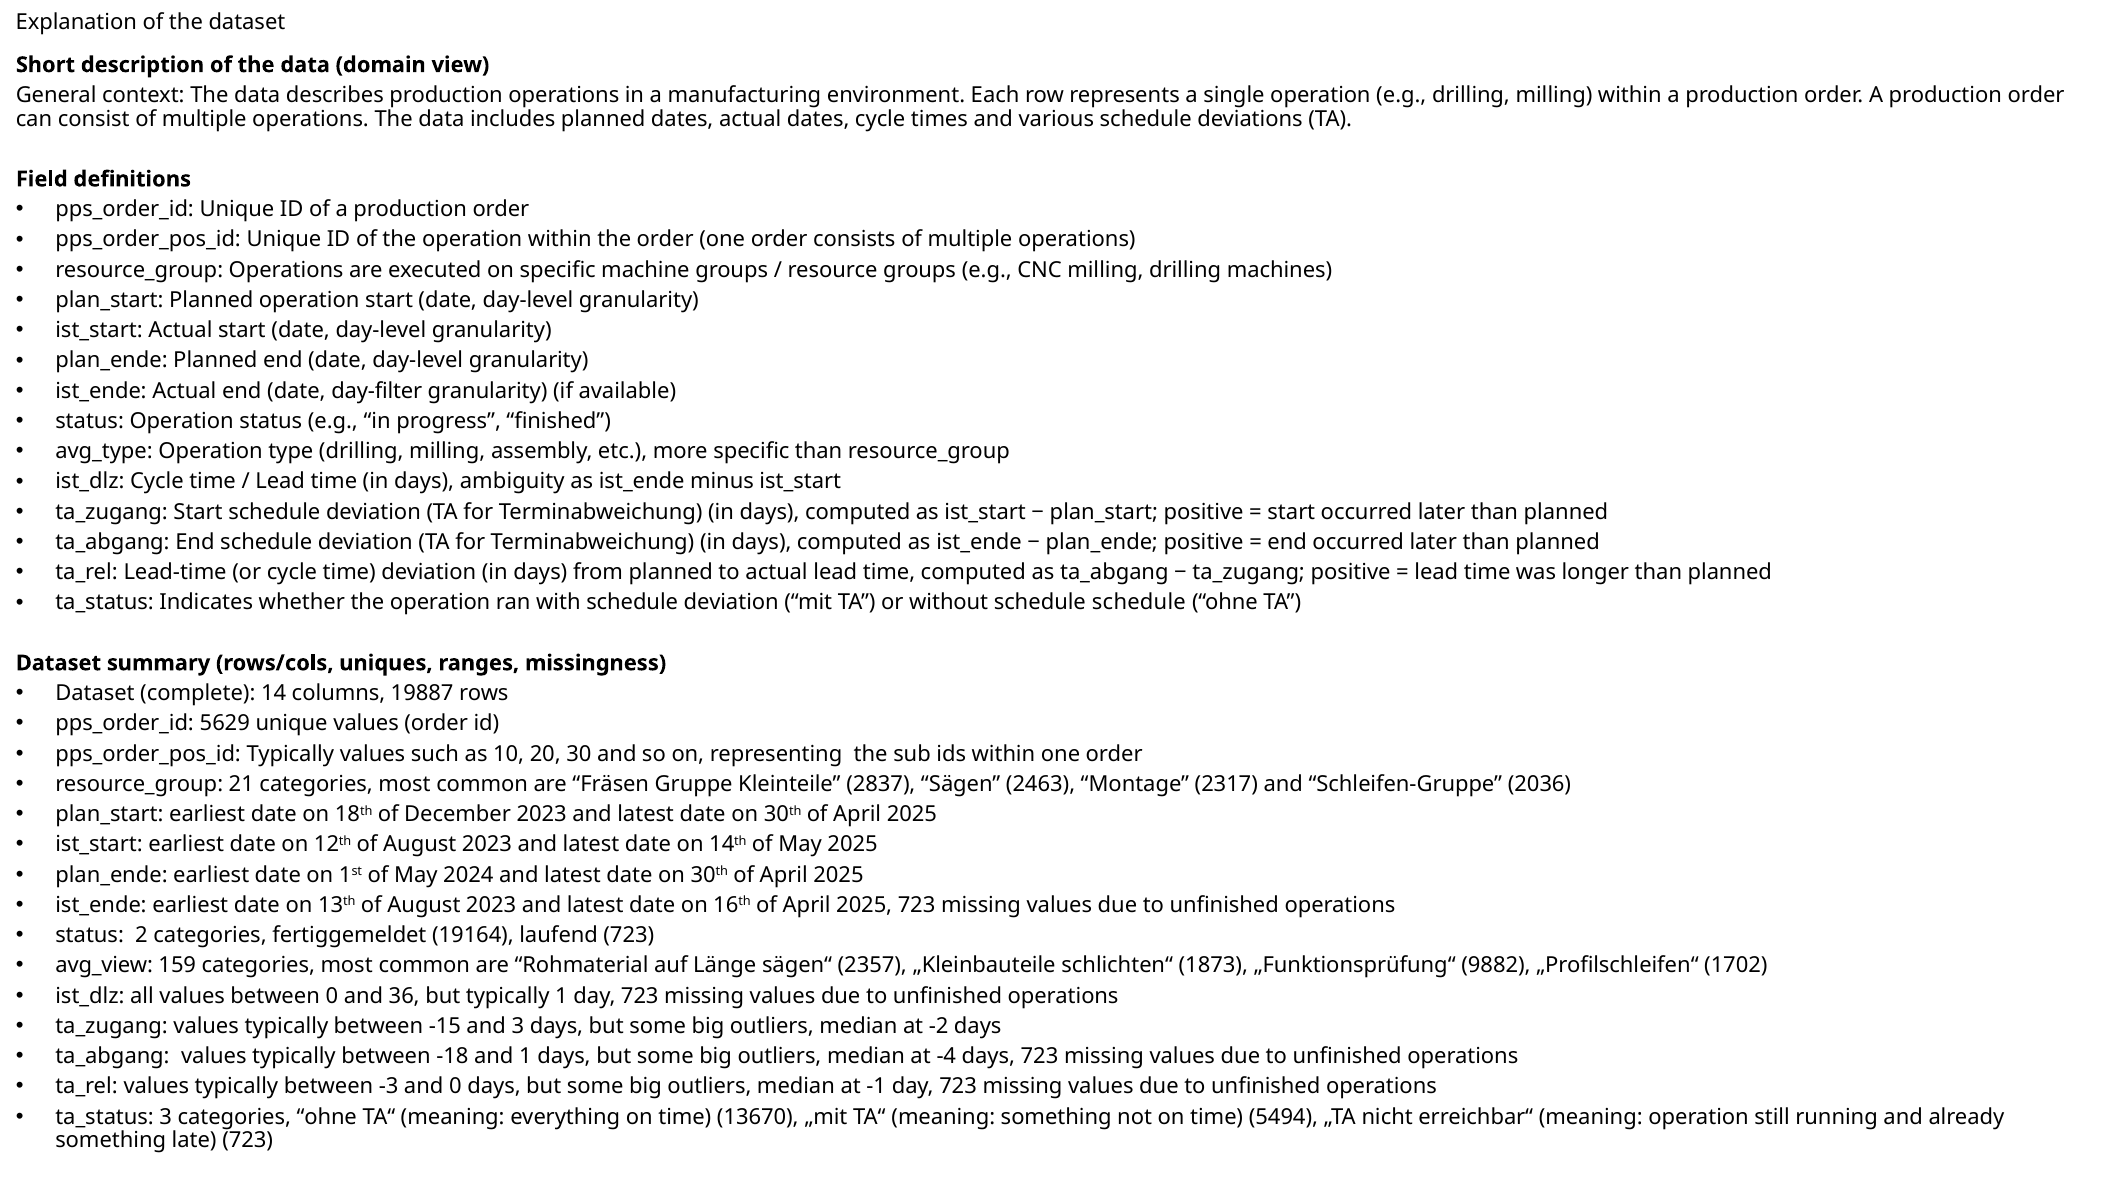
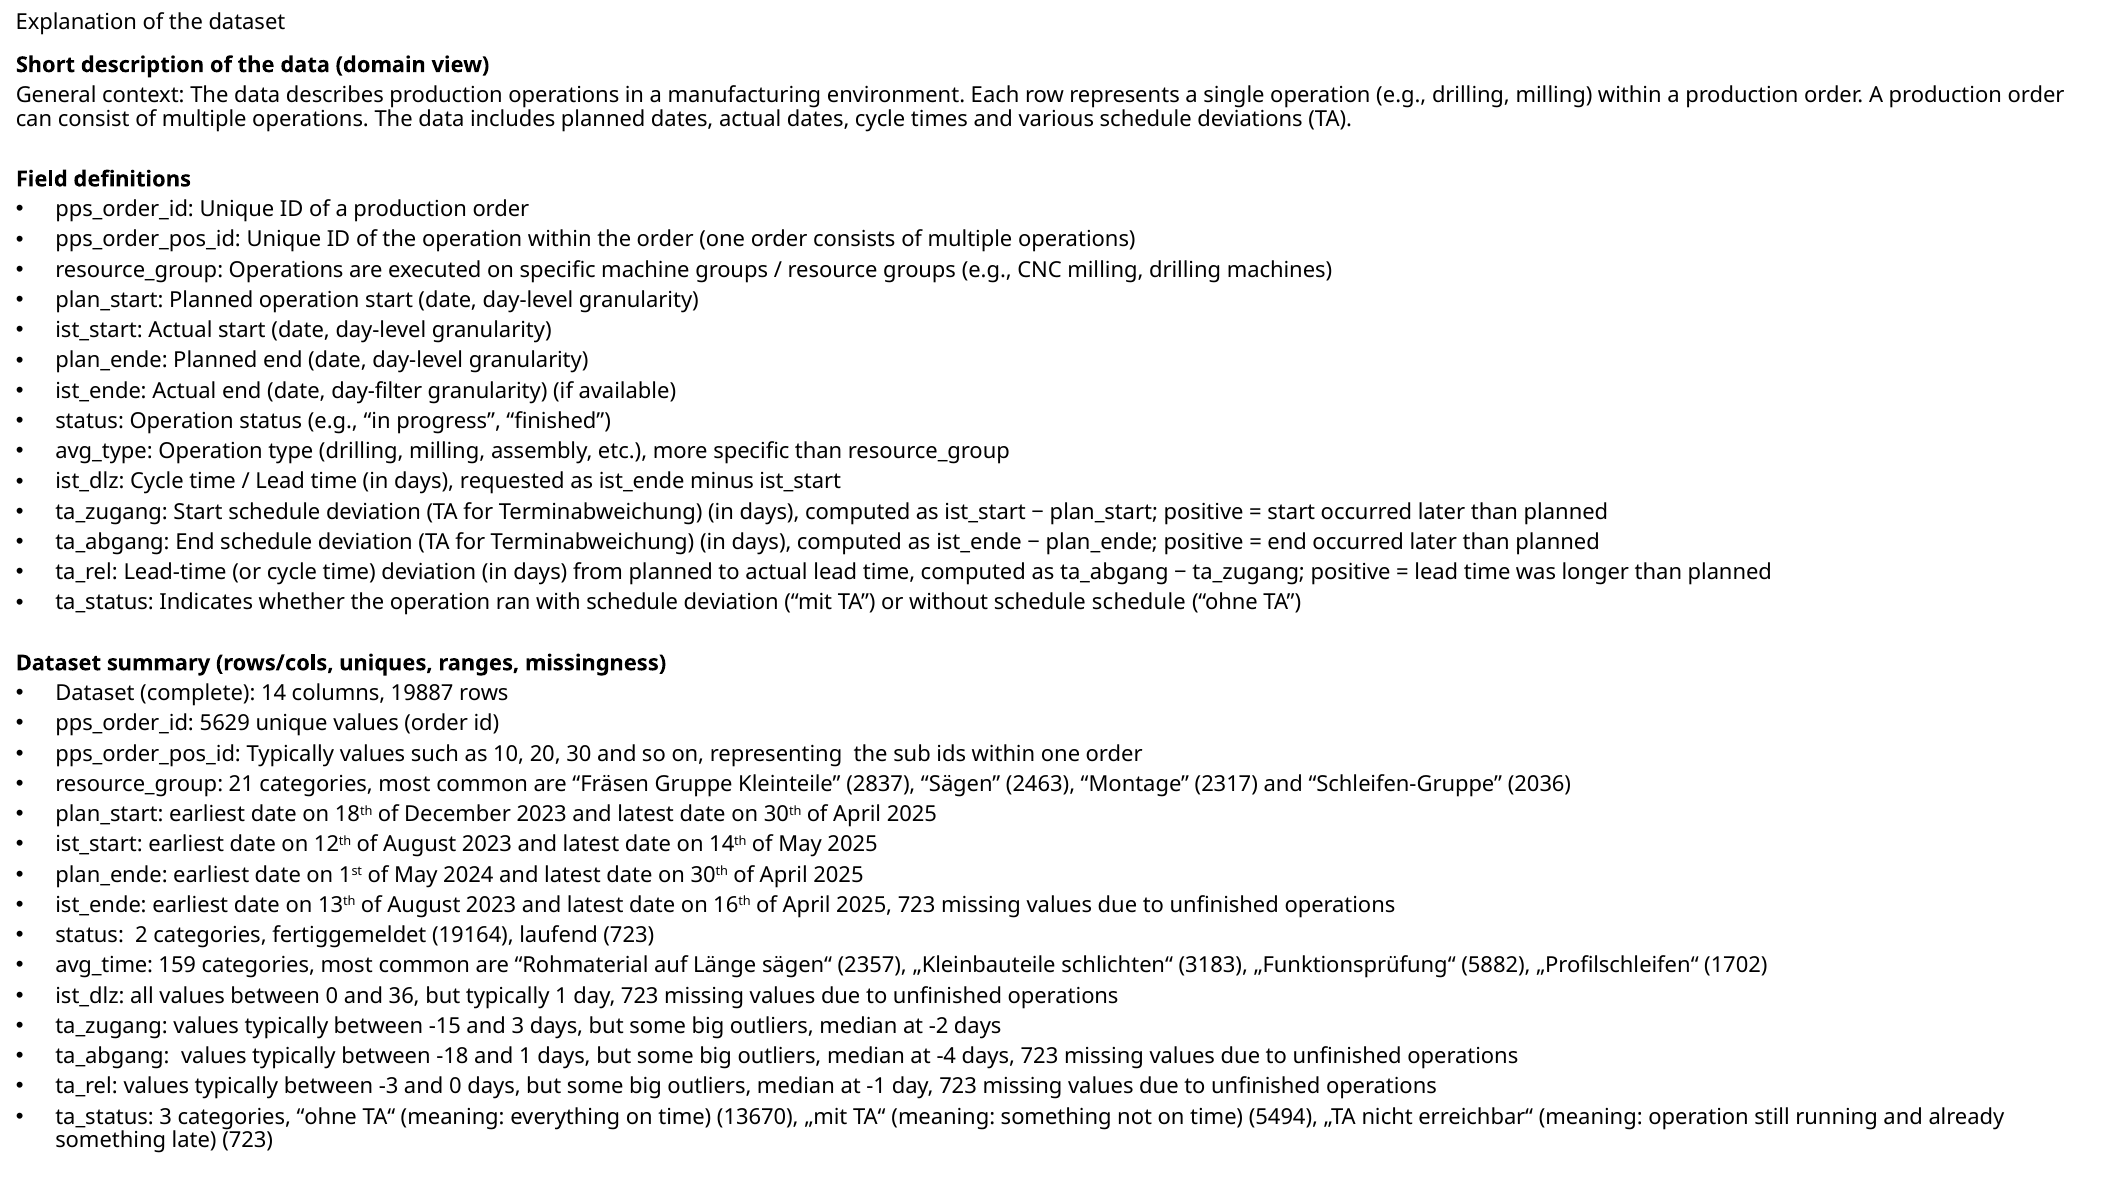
ambiguity: ambiguity -> requested (512, 482)
avg_view: avg_view -> avg_time (104, 966)
1873: 1873 -> 3183 (1213, 966)
9882: 9882 -> 5882 (1496, 966)
